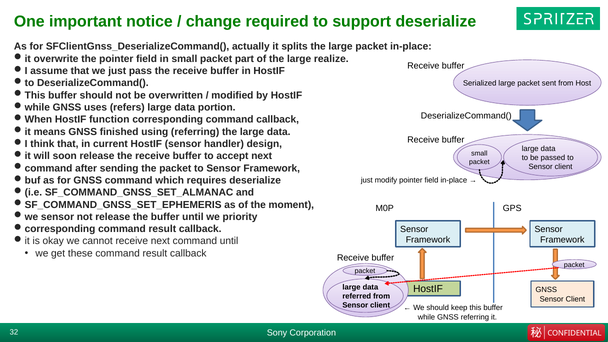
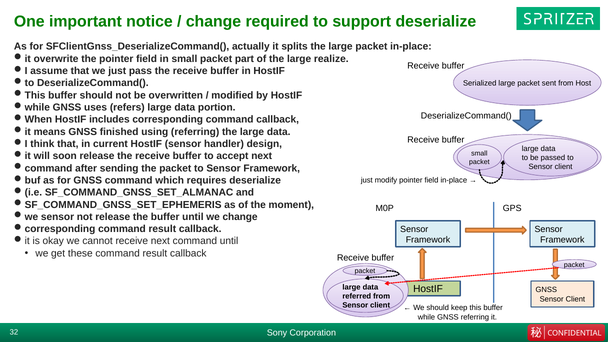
function: function -> includes (109, 120)
we priority: priority -> change (240, 217)
